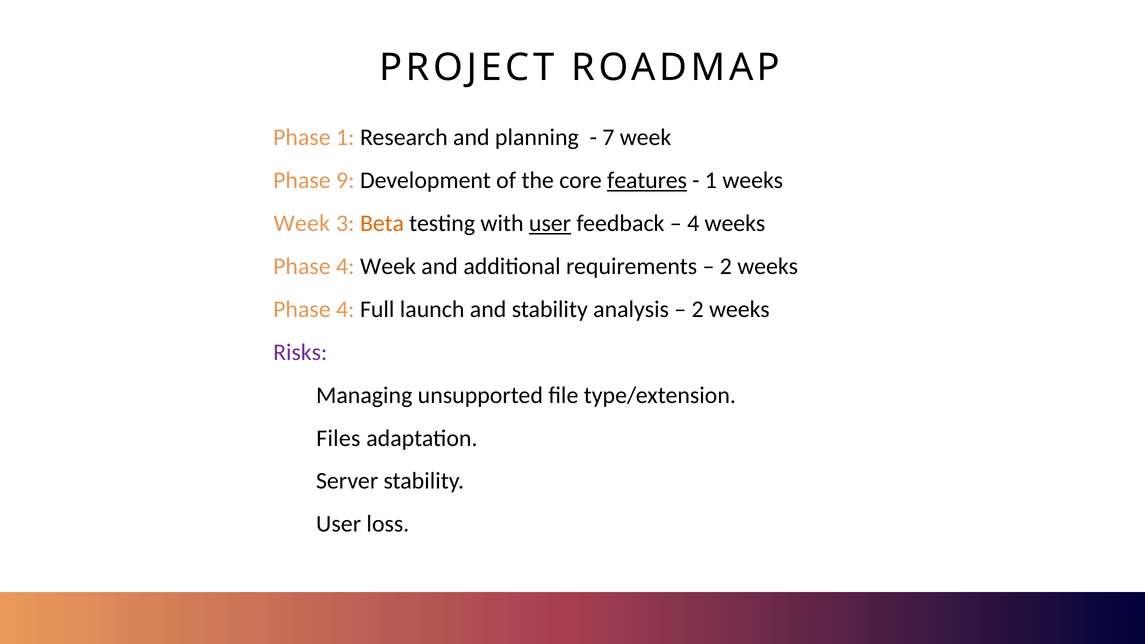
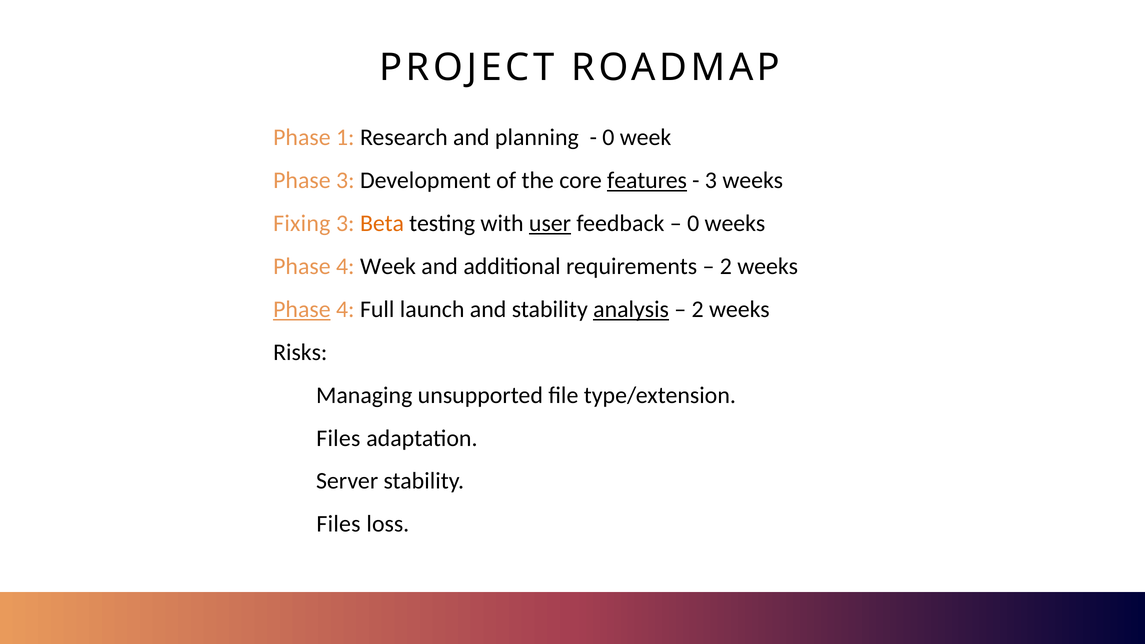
7: 7 -> 0 (608, 138)
Phase 9: 9 -> 3 (345, 181)
1: 1 -> 3 (711, 181)
Week: Week -> Fixing (302, 224)
4: 4 -> 0 (693, 224)
Phase underline: none -> present (302, 309)
analysis underline: none -> present (631, 309)
Risks colour: purple -> black (300, 352)
User: User -> Files (339, 524)
